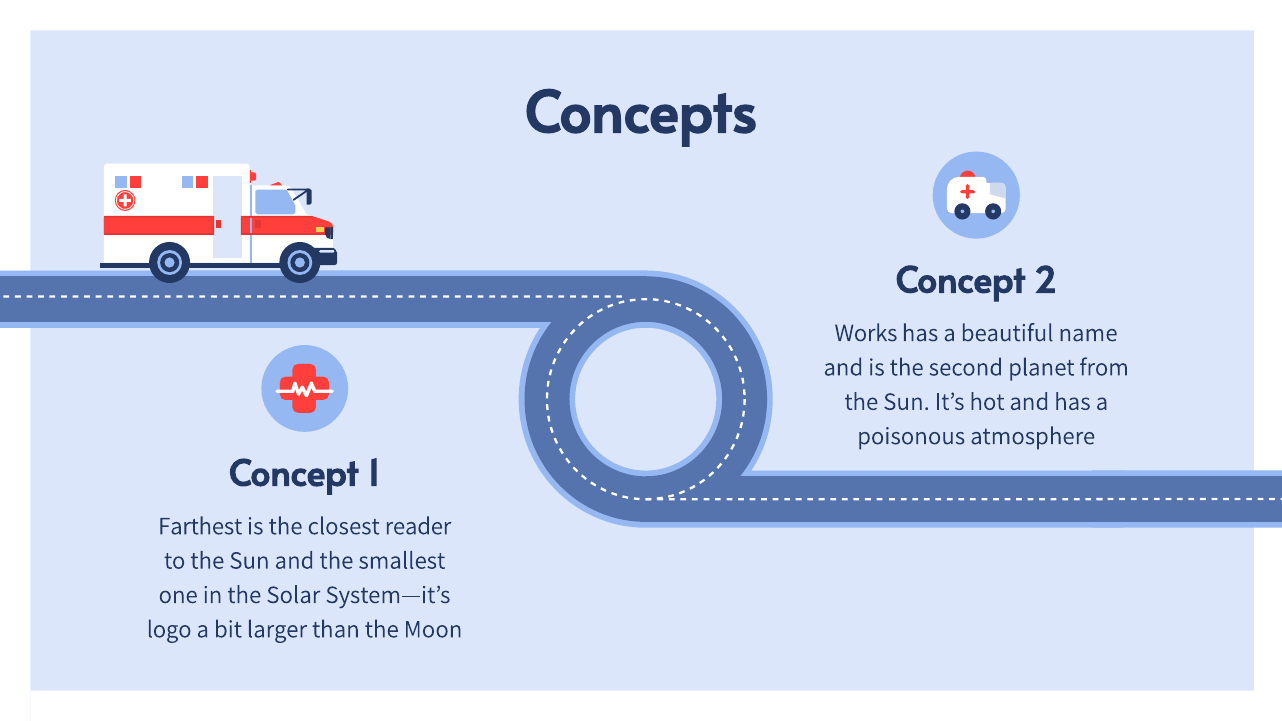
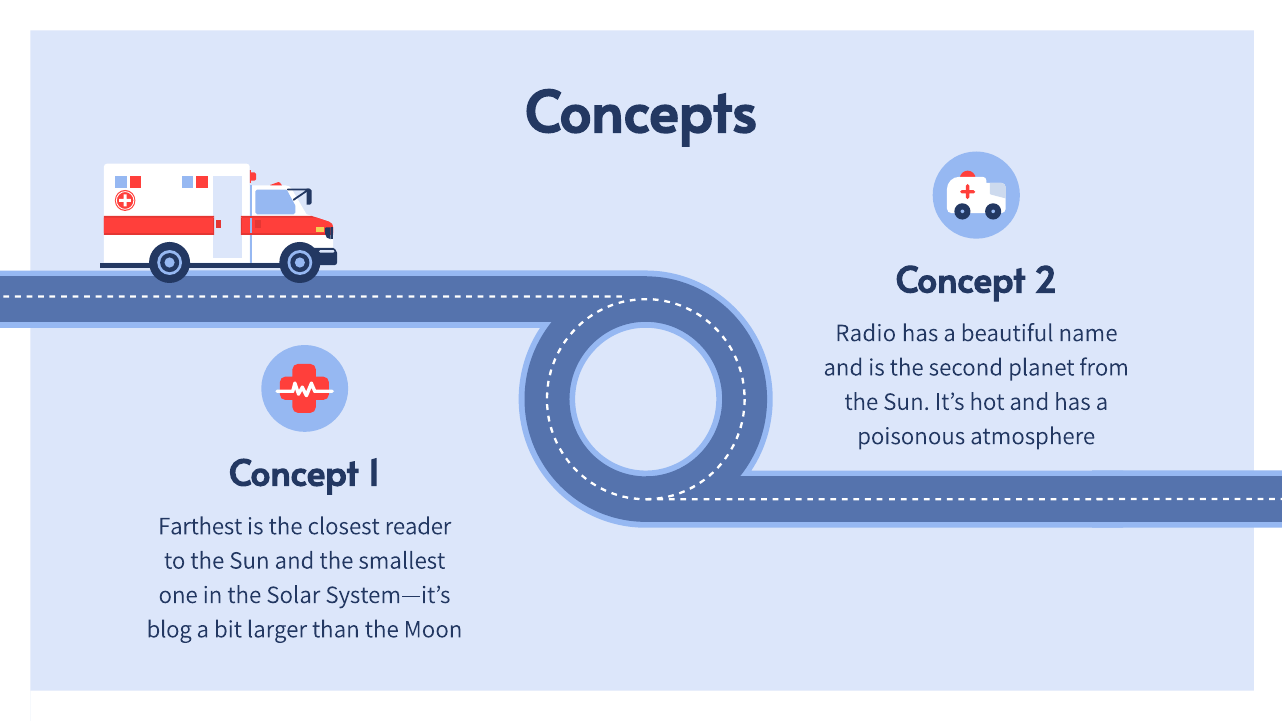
Works: Works -> Radio (866, 333)
logo: logo -> blog (169, 629)
